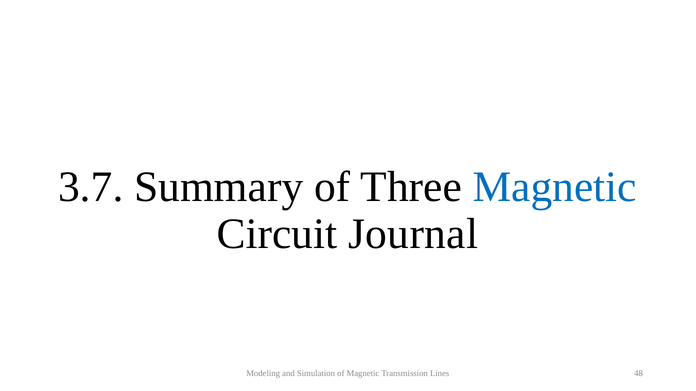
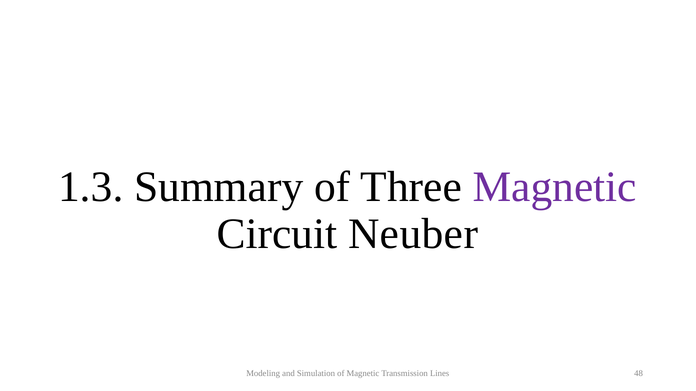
3.7: 3.7 -> 1.3 (91, 187)
Magnetic colour: blue -> purple (555, 187)
Journal: Journal -> Neuber (413, 234)
